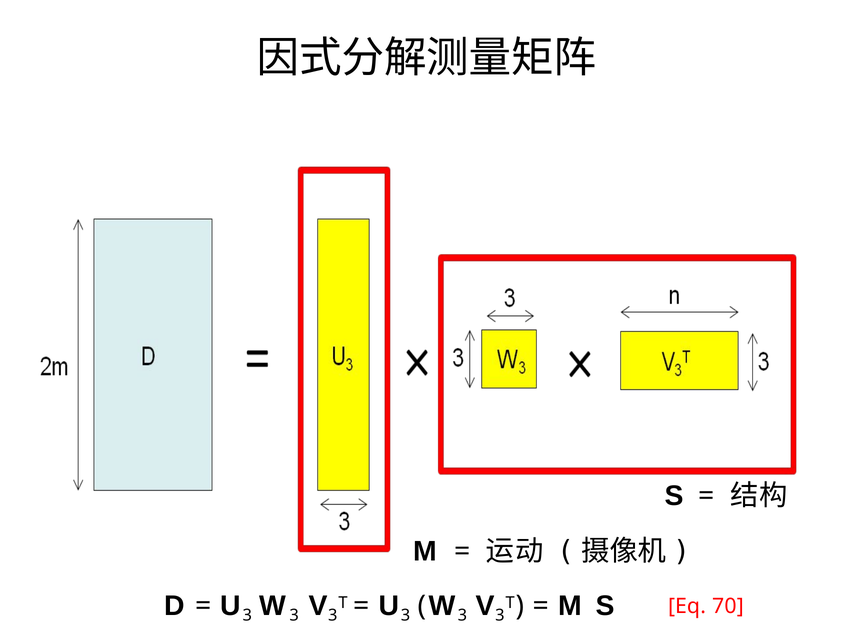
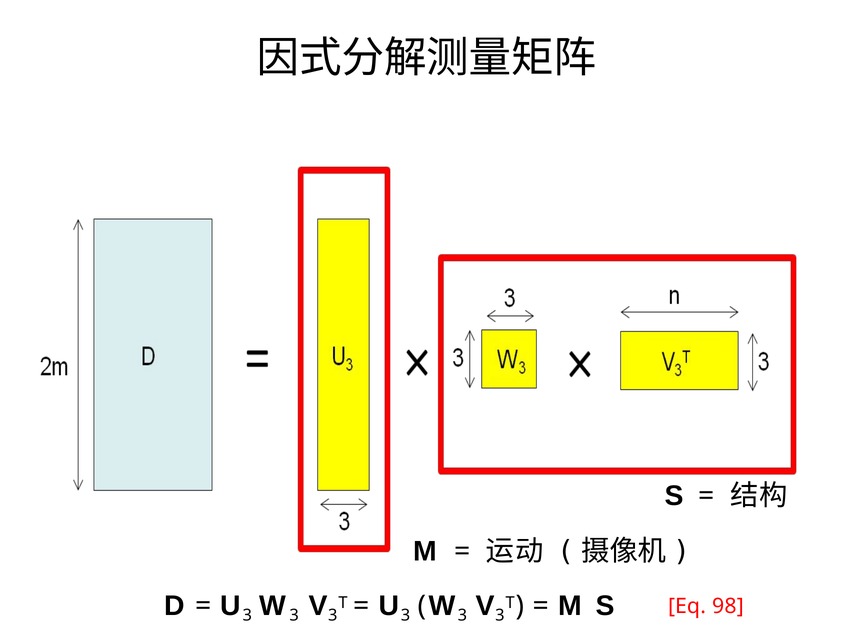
70: 70 -> 98 (728, 606)
